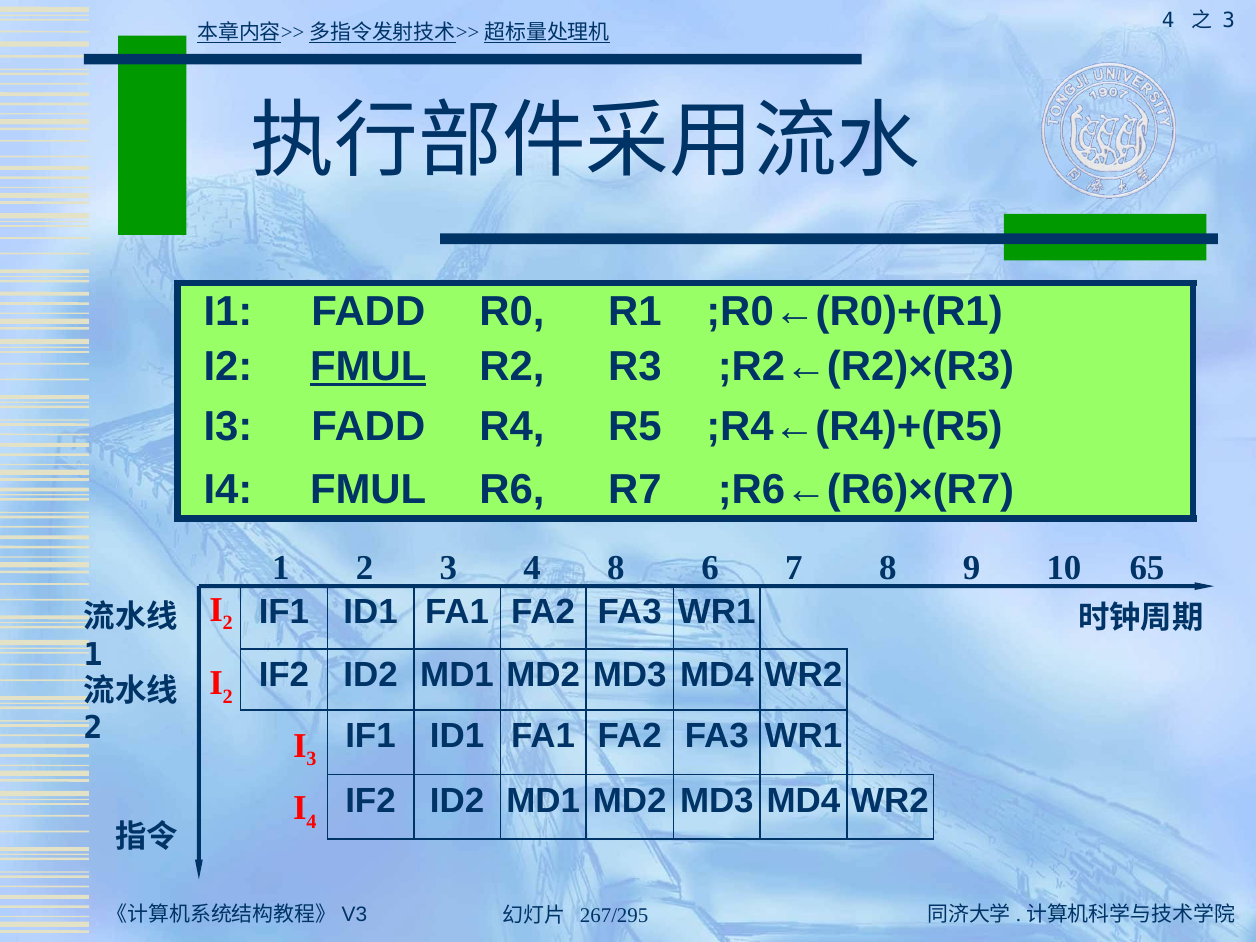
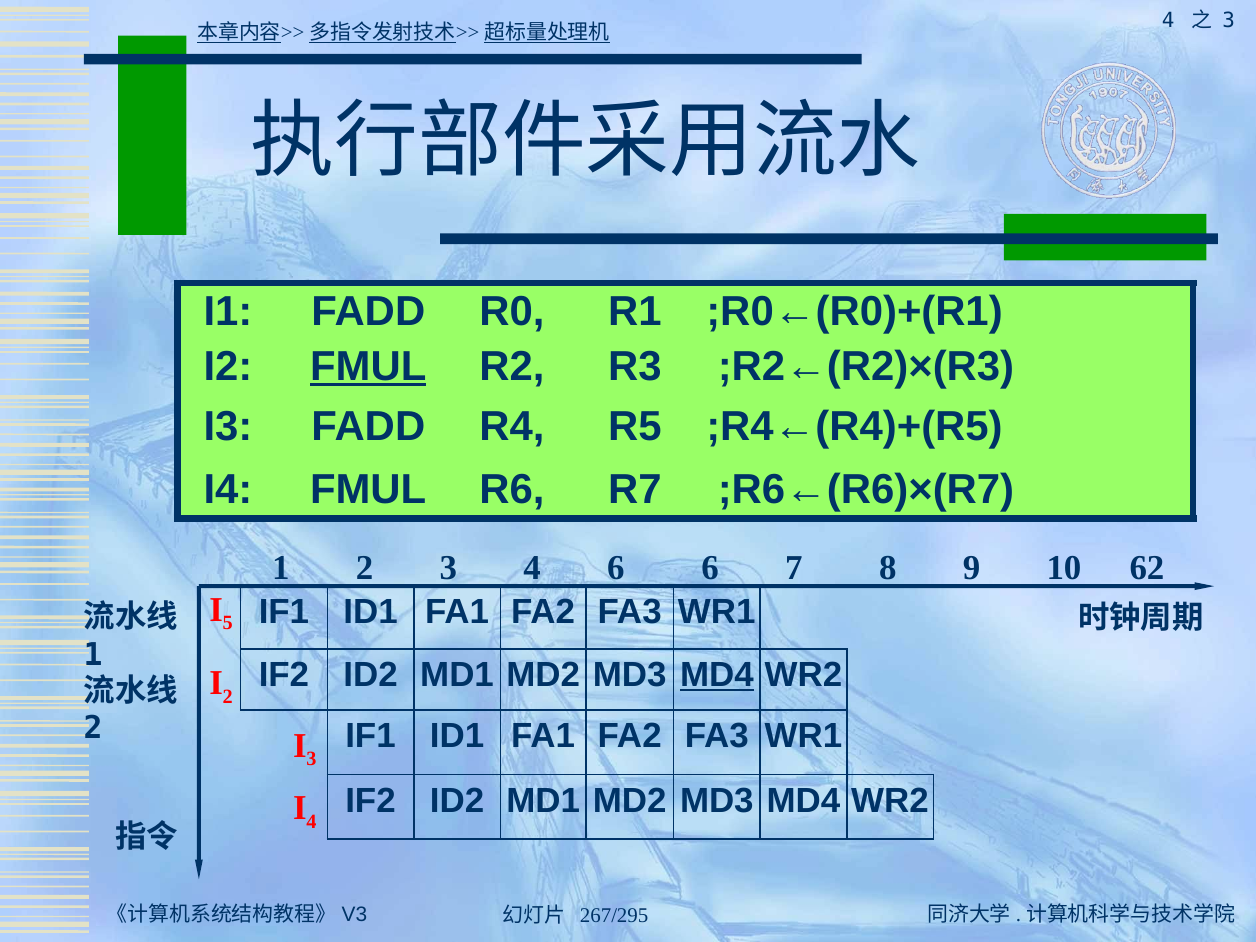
4 8: 8 -> 6 (616, 568)
65: 65 -> 62 (1147, 568)
2: 2 -> 5 (228, 623)
MD4 underline: none -> present (717, 675)
